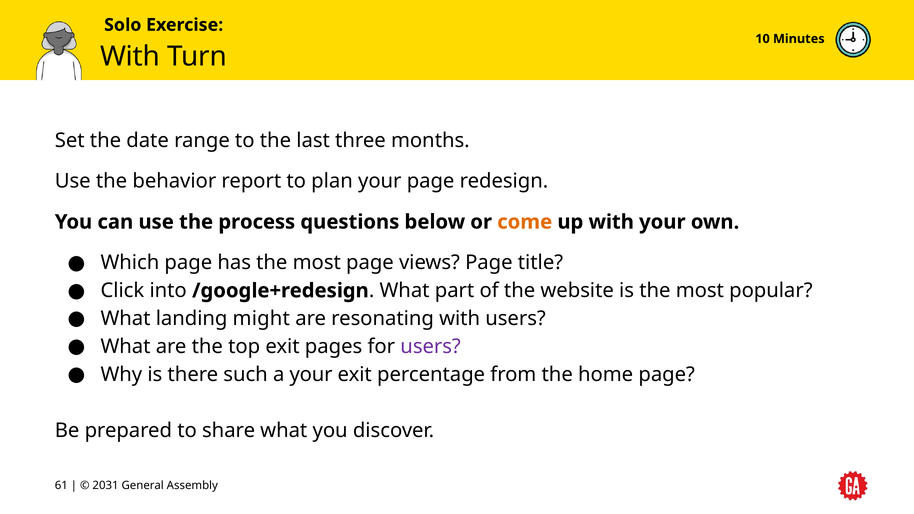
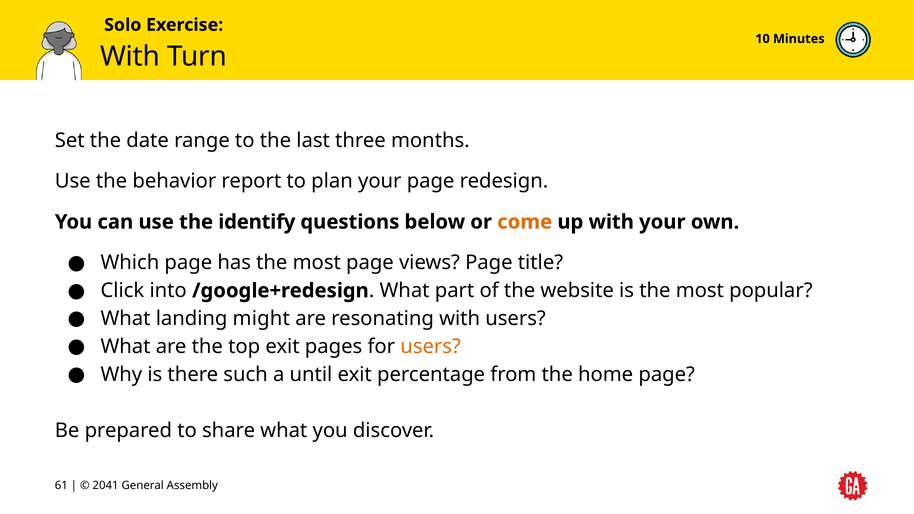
process: process -> identify (257, 222)
users colour: purple -> orange (431, 347)
a your: your -> until (311, 375)
2031: 2031 -> 2041 (106, 486)
